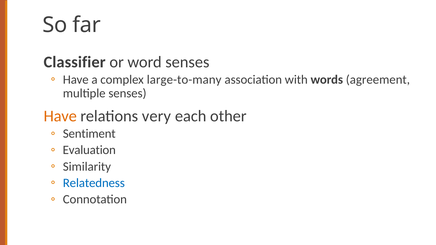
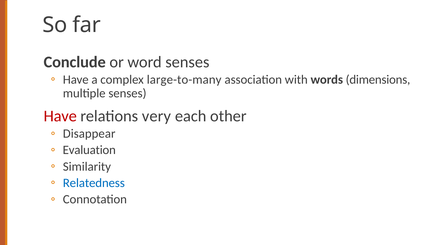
Classifier: Classifier -> Conclude (75, 62)
agreement: agreement -> dimensions (378, 80)
Have colour: orange -> red (60, 116)
Sentiment: Sentiment -> Disappear (89, 134)
